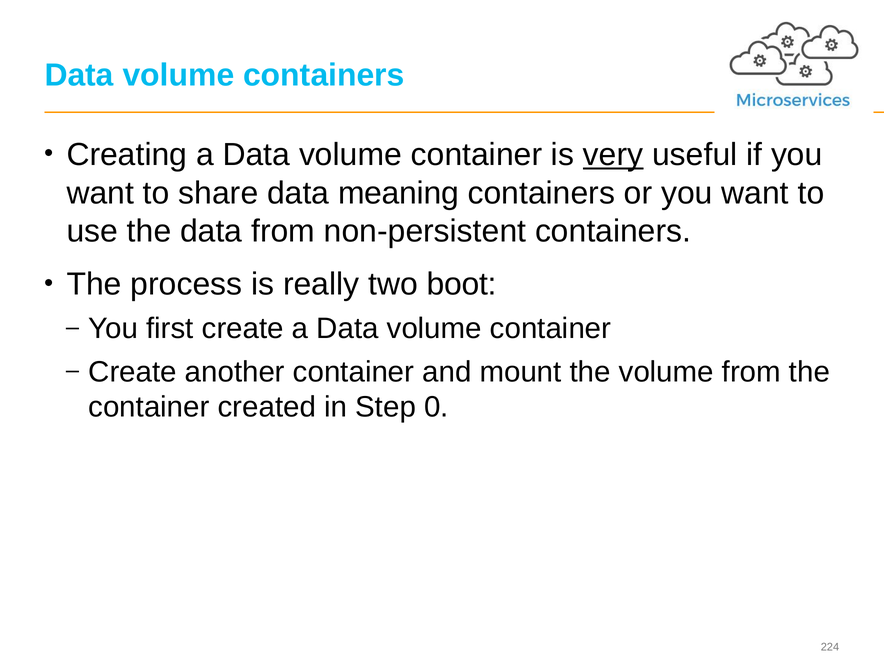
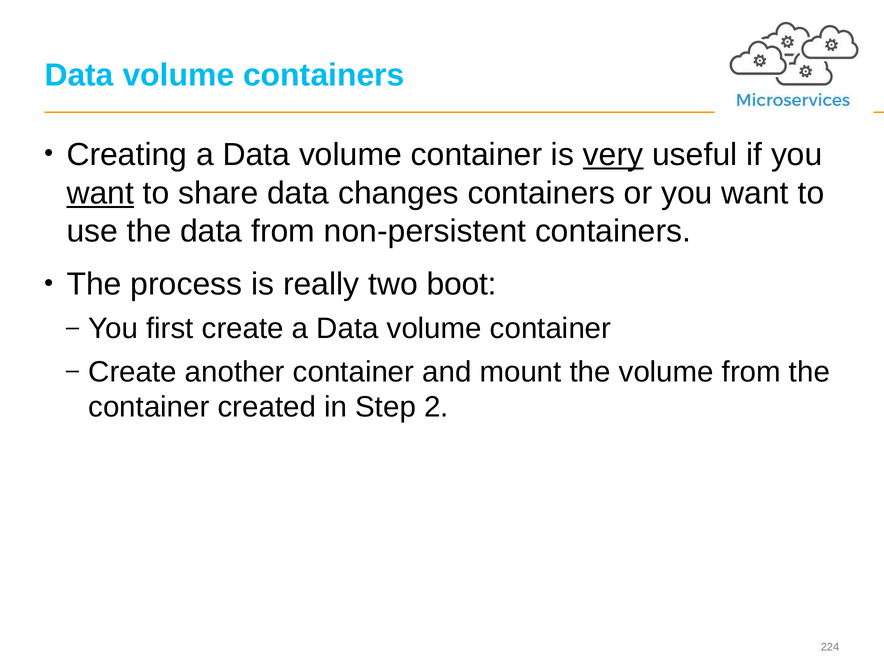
want underline: none -> present (100, 193)
meaning: meaning -> changes (398, 193)
0: 0 -> 2 (436, 407)
